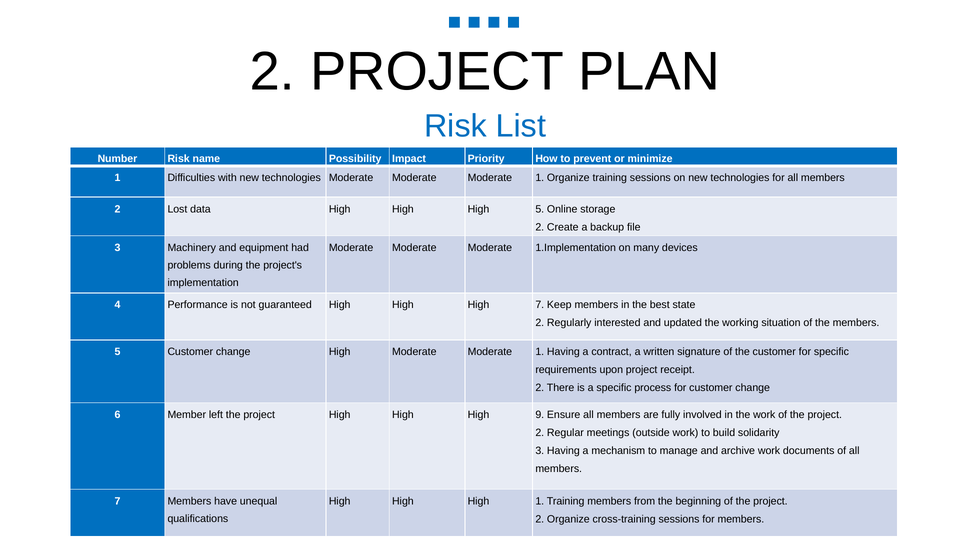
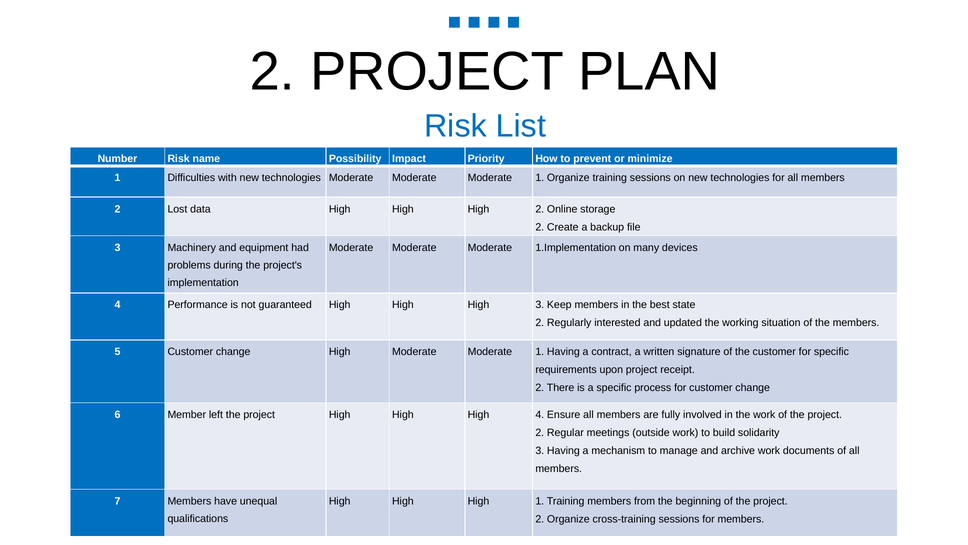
High 5: 5 -> 2 (540, 209)
High 7: 7 -> 3 (540, 305)
High 9: 9 -> 4 (540, 414)
